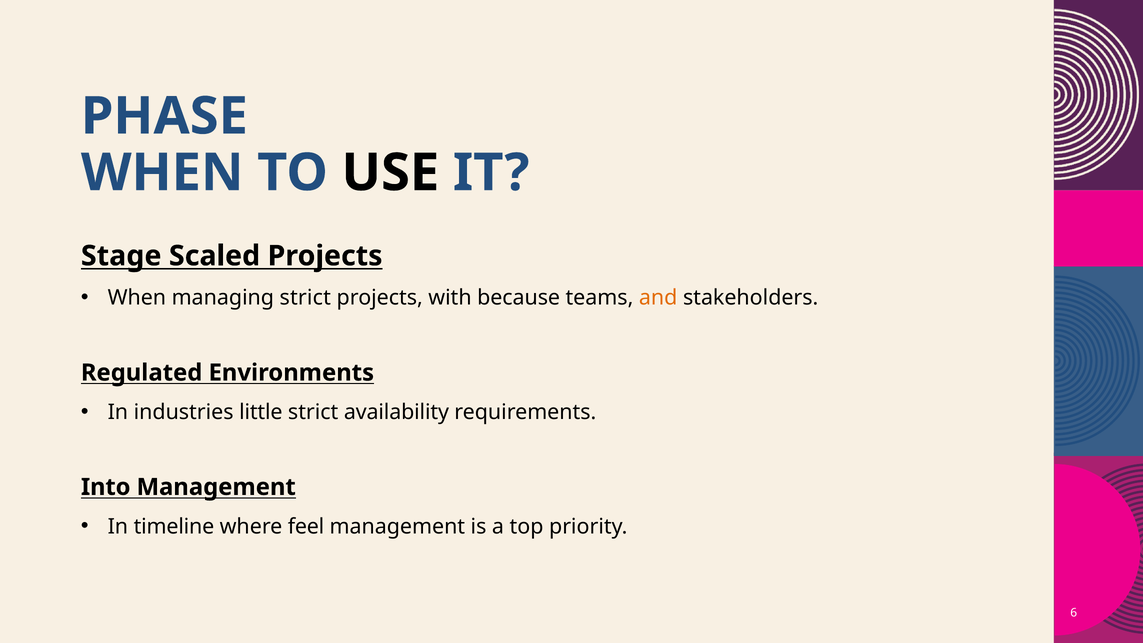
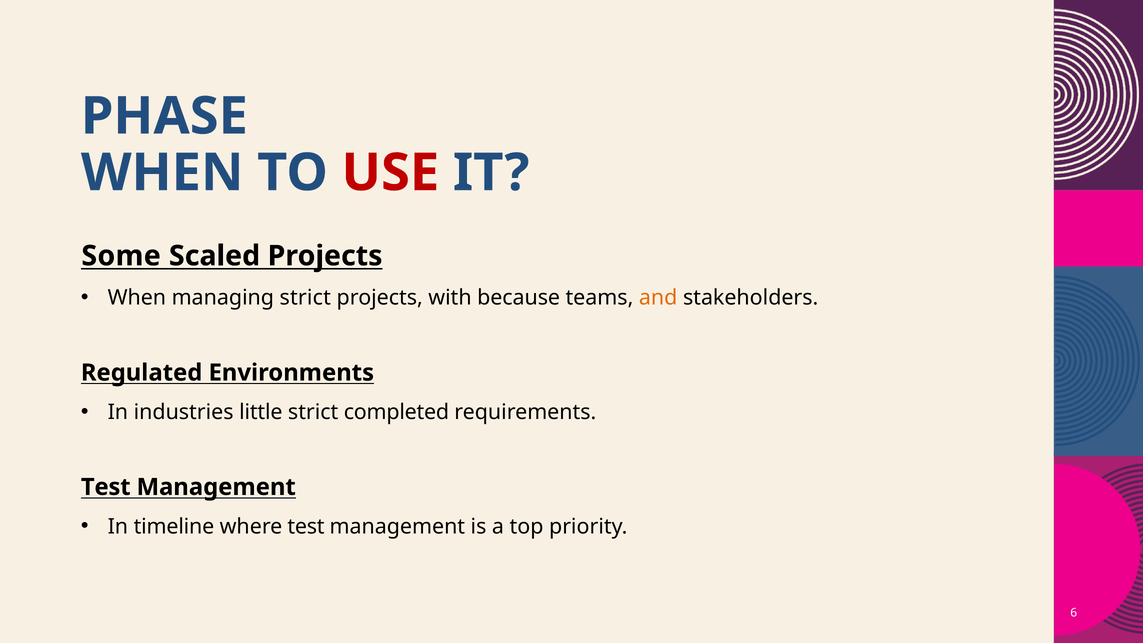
USE colour: black -> red (390, 173)
Stage: Stage -> Some (121, 256)
availability: availability -> completed (396, 412)
Into: Into -> Test (106, 487)
where feel: feel -> test (306, 526)
